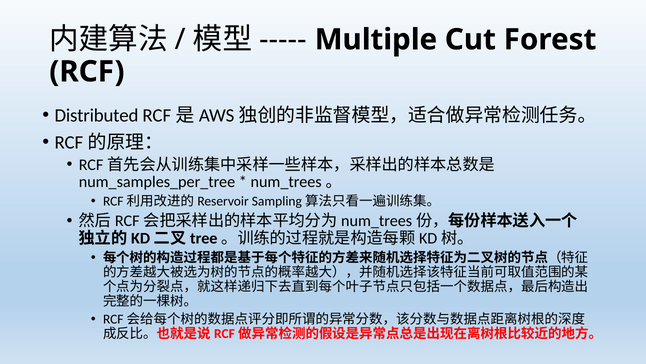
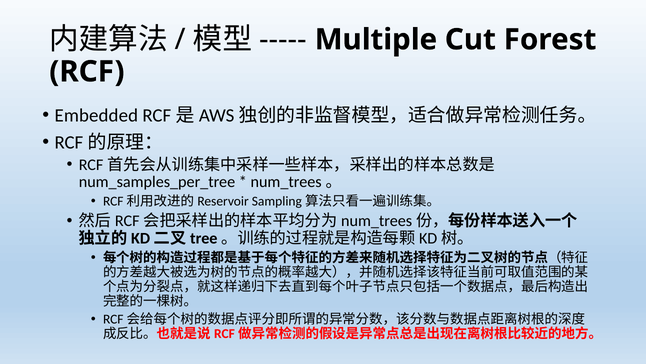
Distributed: Distributed -> Embedded (96, 115)
